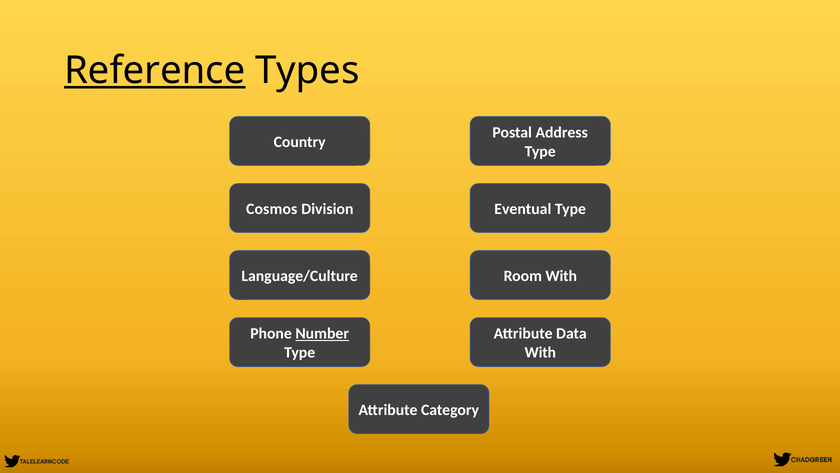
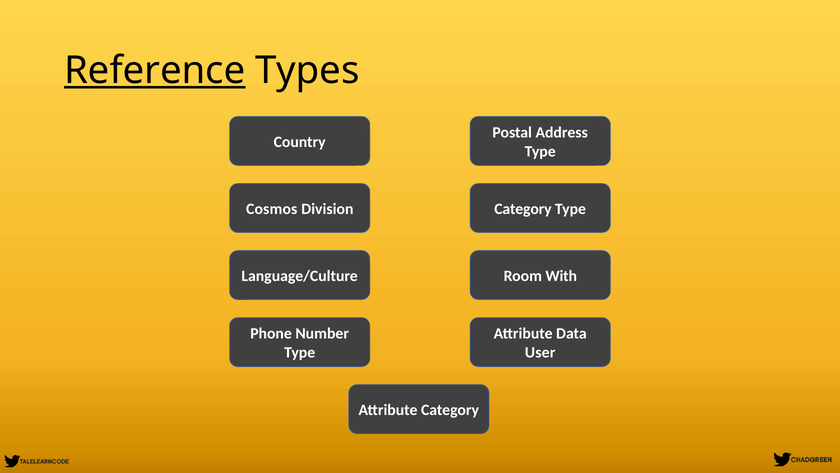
Eventual: Eventual -> Category (523, 209)
Number underline: present -> none (322, 333)
With: With -> User (540, 352)
